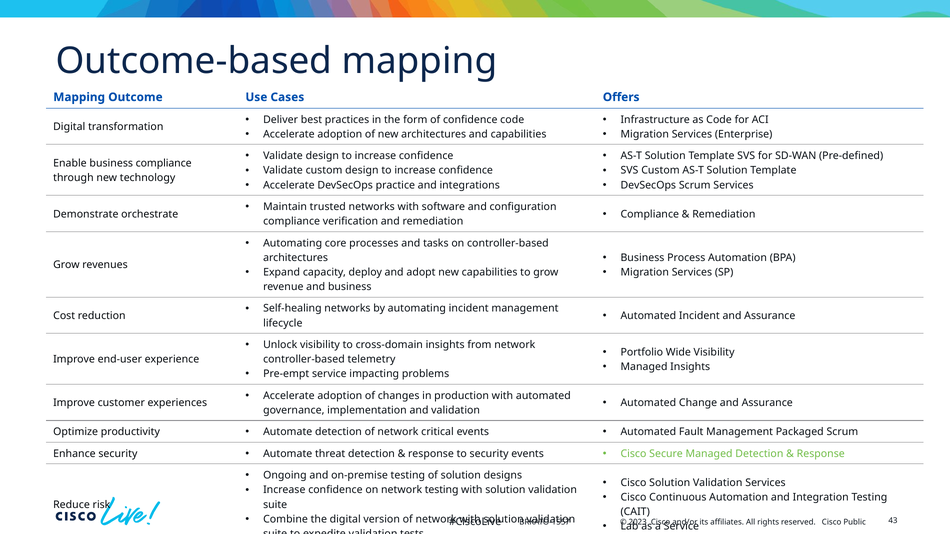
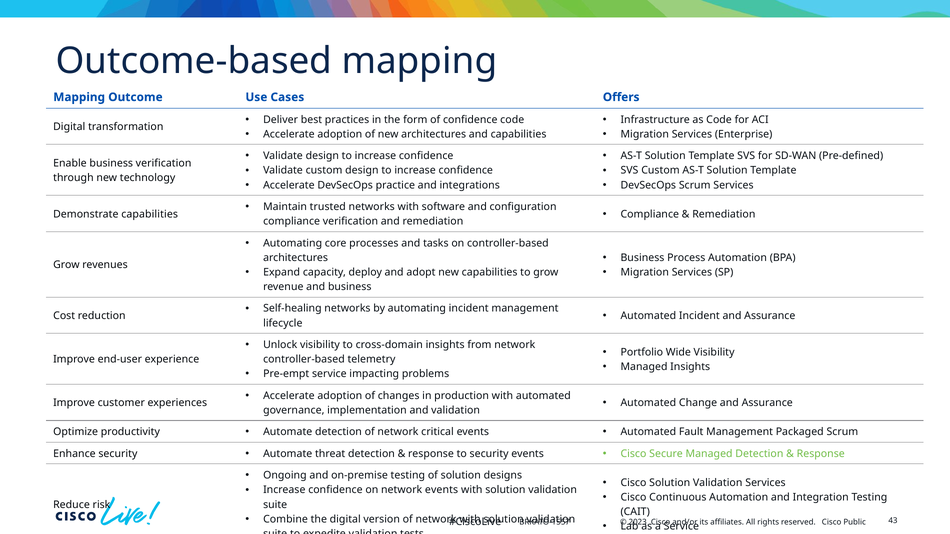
business compliance: compliance -> verification (164, 163)
Demonstrate orchestrate: orchestrate -> capabilities (150, 214)
network testing: testing -> events (442, 490)
